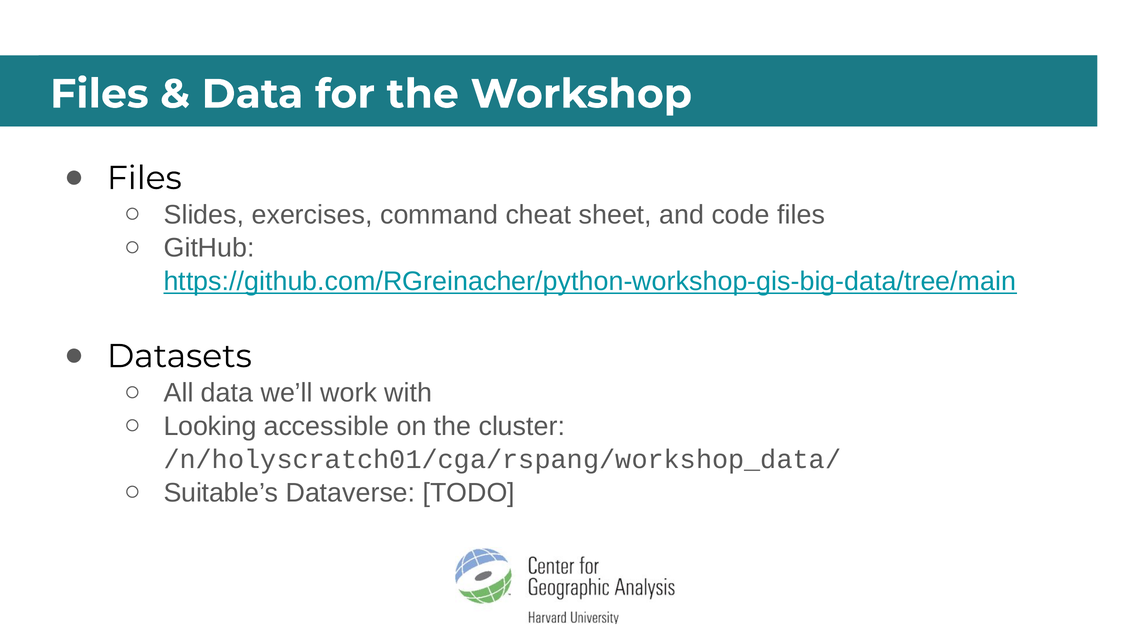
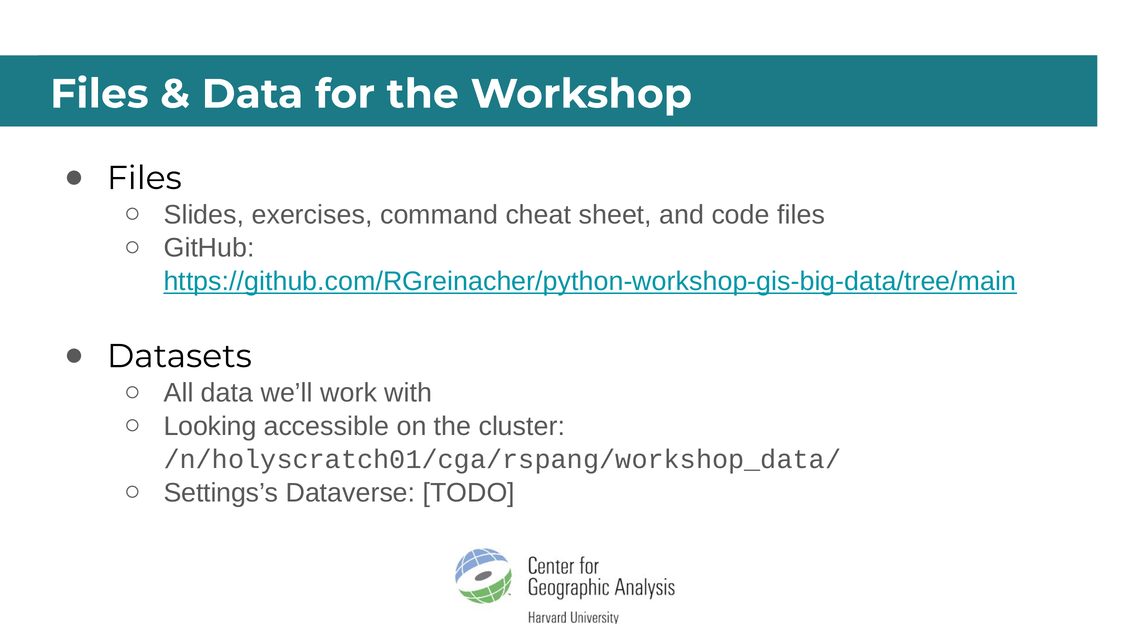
Suitable’s: Suitable’s -> Settings’s (221, 493)
